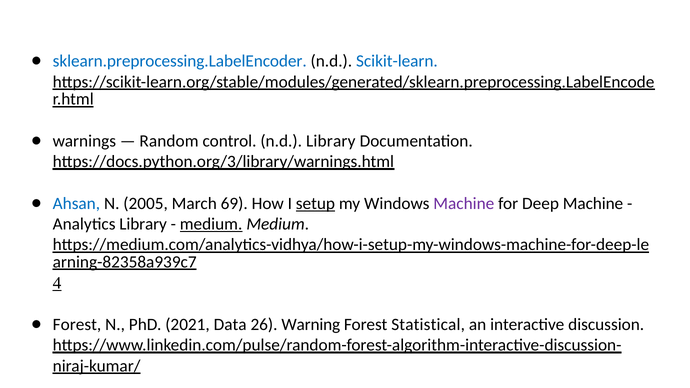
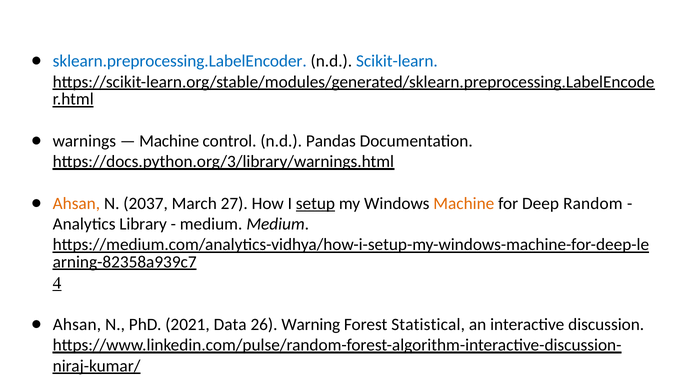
Random: Random -> Machine (169, 141)
n.d Library: Library -> Pandas (331, 141)
Ahsan colour: blue -> orange (76, 203)
2005: 2005 -> 2037 (146, 203)
69: 69 -> 27 (234, 203)
Machine colour: purple -> orange (464, 203)
Deep Machine: Machine -> Random (593, 203)
medium underline: present -> none (211, 224)
Forest: Forest -> Ahsan (77, 325)
